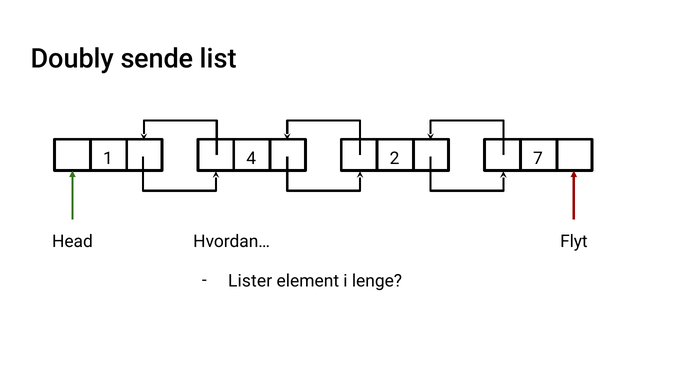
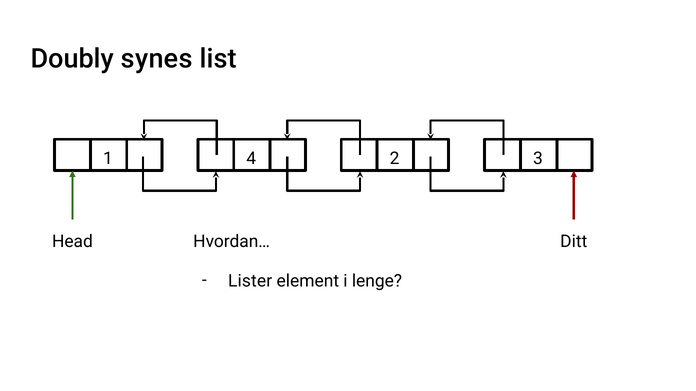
sende: sende -> synes (157, 59)
7: 7 -> 3 (538, 159)
Flyt: Flyt -> Ditt (574, 242)
